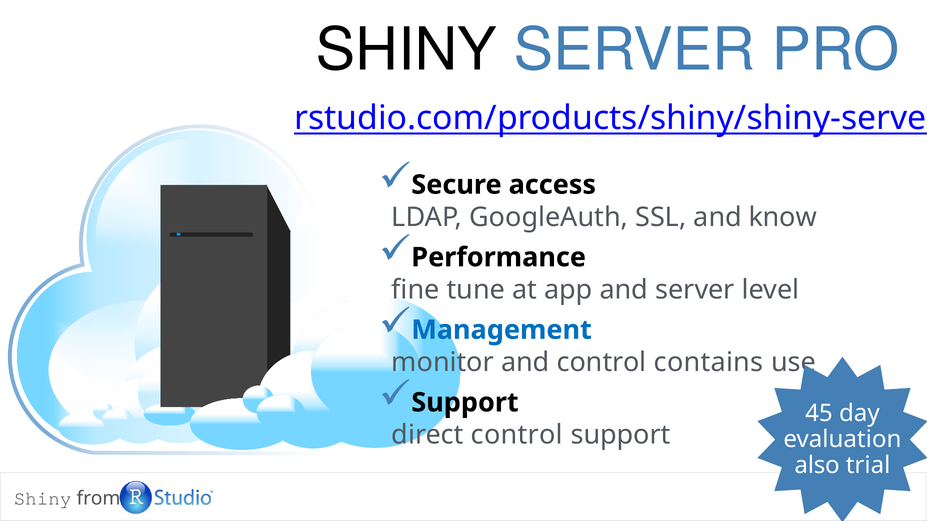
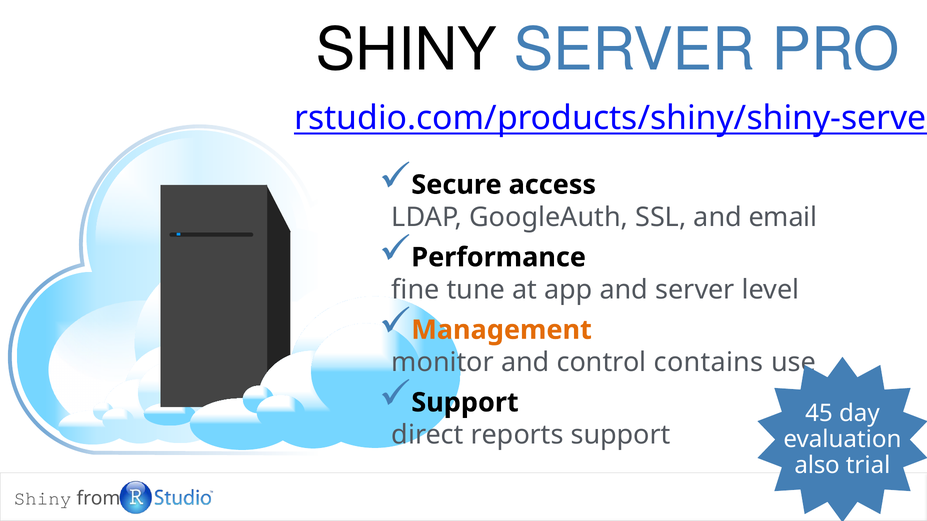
know: know -> email (783, 217)
Management colour: blue -> orange (502, 330)
direct control: control -> reports (517, 435)
